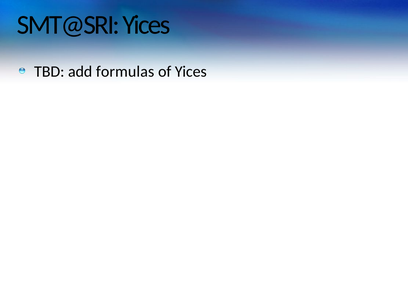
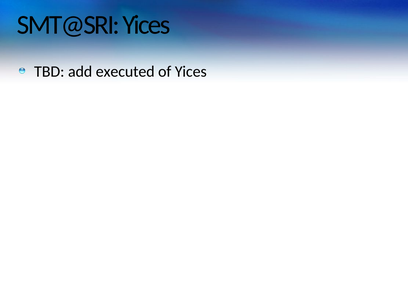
formulas: formulas -> executed (125, 72)
